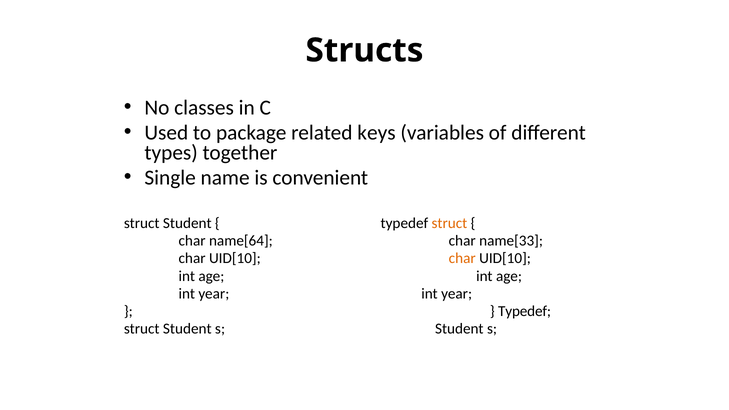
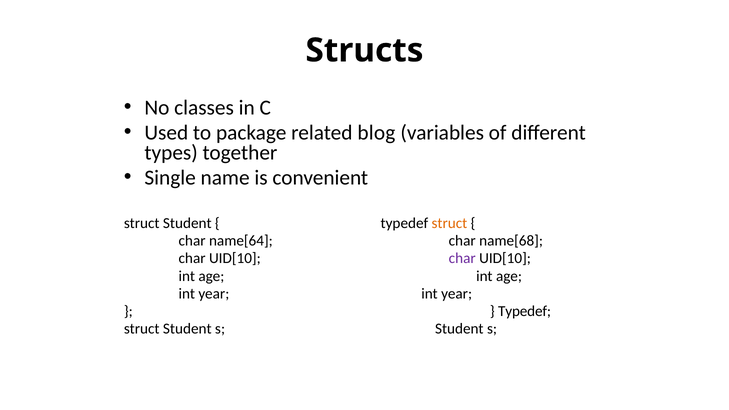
keys: keys -> blog (376, 132)
name[33: name[33 -> name[68 (511, 241)
char colour: orange -> purple (462, 258)
